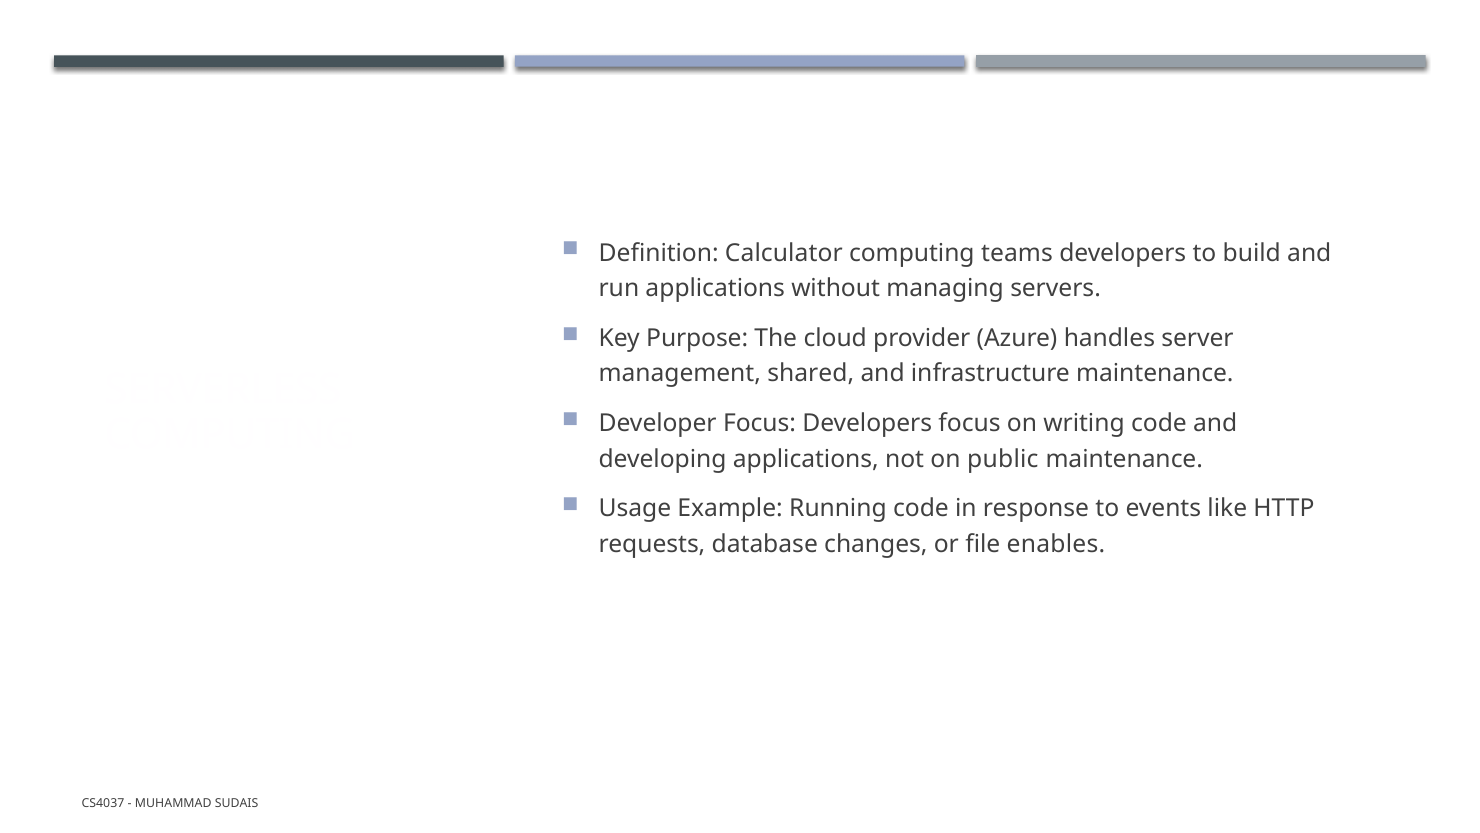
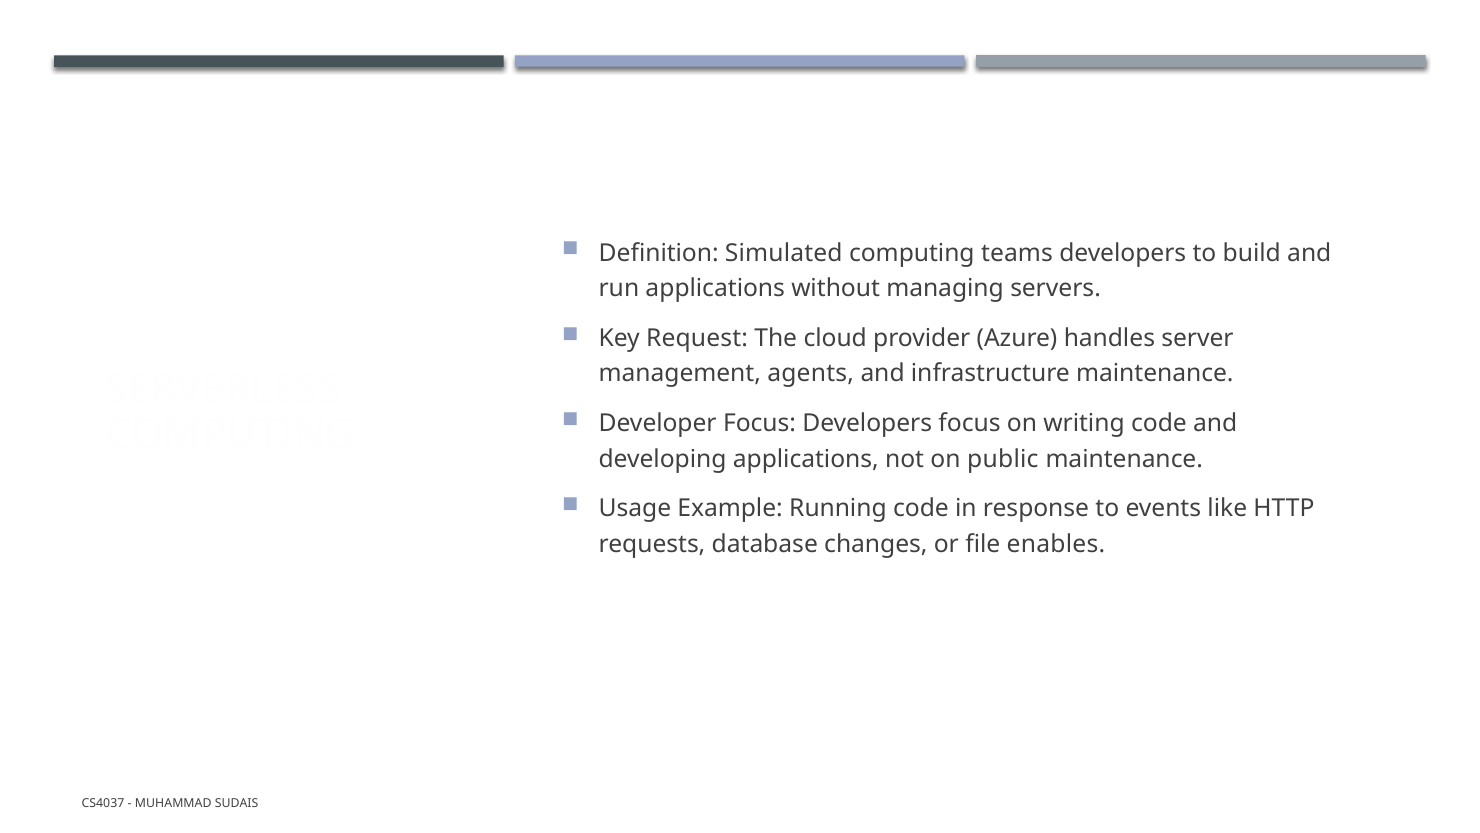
Calculator: Calculator -> Simulated (784, 253)
Purpose: Purpose -> Request (697, 338)
shared: shared -> agents (811, 374)
